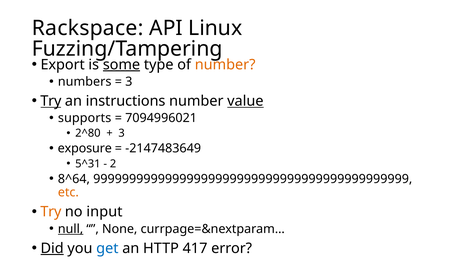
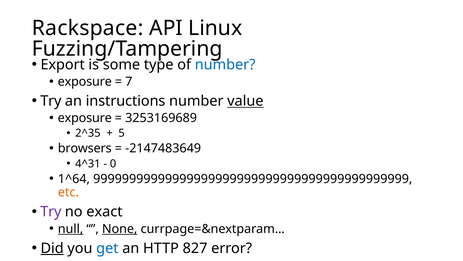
some underline: present -> none (121, 64)
number colour: orange -> blue (225, 64)
numbers: numbers -> exposure (85, 81)
3: 3 -> 7 (129, 81)
Try underline: present -> none (51, 101)
supports: supports -> exposure (85, 118)
7094996021: 7094996021 -> 3253169689 (161, 118)
2^80: 2^80 -> 2^35 (88, 133)
3: 3 -> 5 (122, 133)
exposure: exposure -> browsers (85, 148)
5^31: 5^31 -> 4^31 (88, 163)
2: 2 -> 0 (113, 163)
8^64: 8^64 -> 1^64 (74, 178)
Try colour: orange -> purple (51, 211)
input: input -> exact (104, 211)
None underline: none -> present (120, 228)
417: 417 -> 827 (195, 248)
